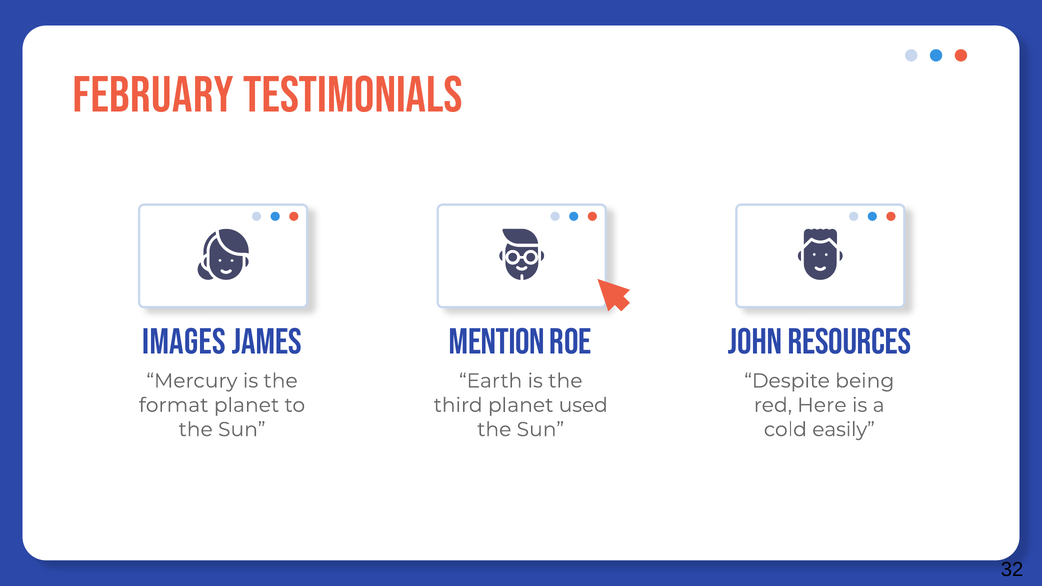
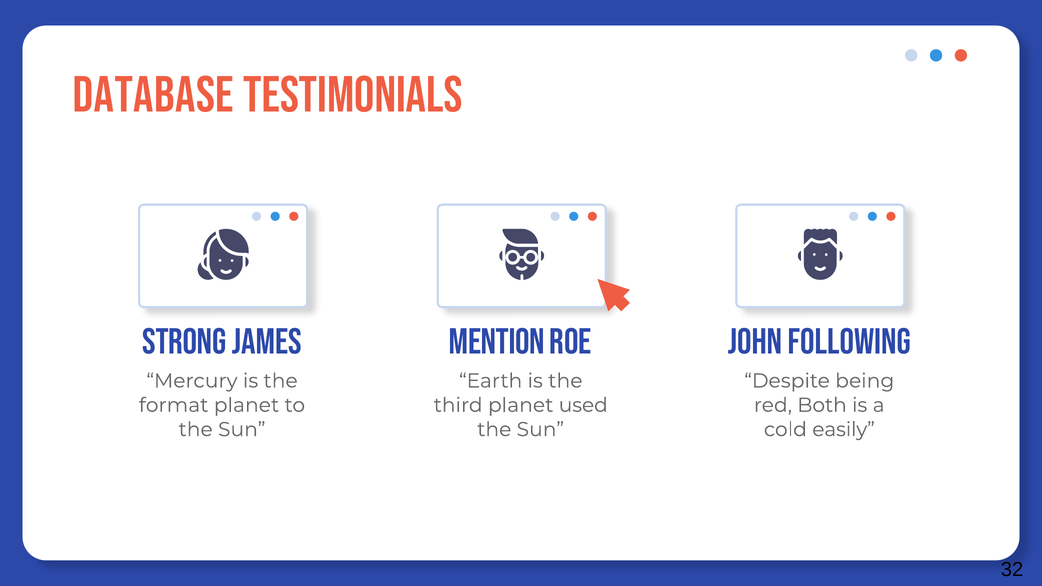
FEBRUARY: FEBRUARY -> DATABASE (153, 95)
IMAGES: IMAGES -> STRONG (184, 342)
RESOURCES: RESOURCES -> FOLLOWING (849, 342)
Here: Here -> Both (822, 405)
